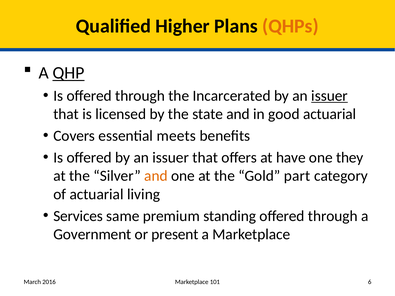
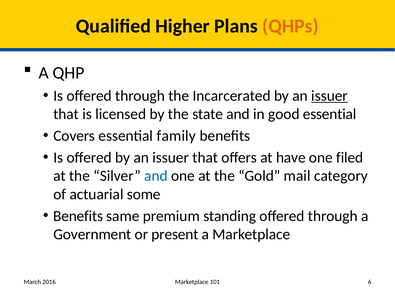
QHP underline: present -> none (69, 73)
good actuarial: actuarial -> essential (330, 114)
meets: meets -> family (176, 136)
they: they -> filed (350, 158)
and colour: orange -> blue (156, 176)
part: part -> mail (297, 176)
living: living -> some (144, 194)
Services: Services -> Benefits (78, 216)
